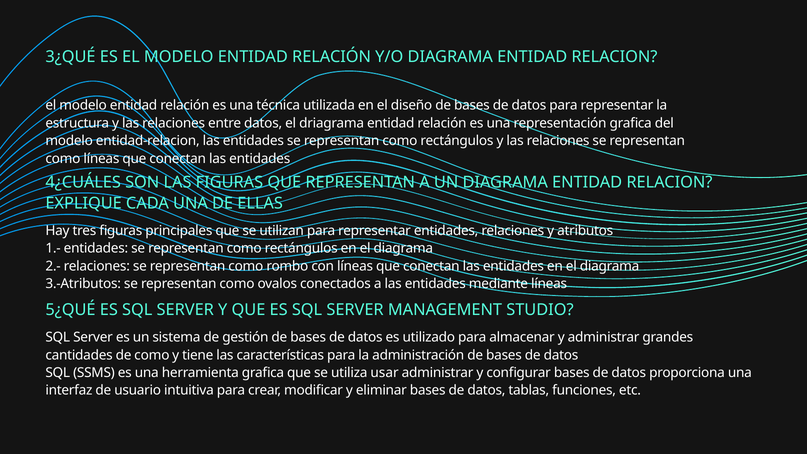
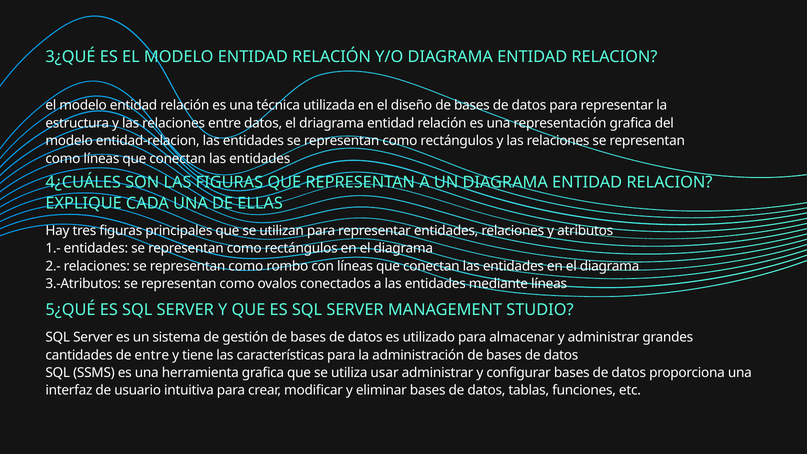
de como: como -> entre (152, 355)
